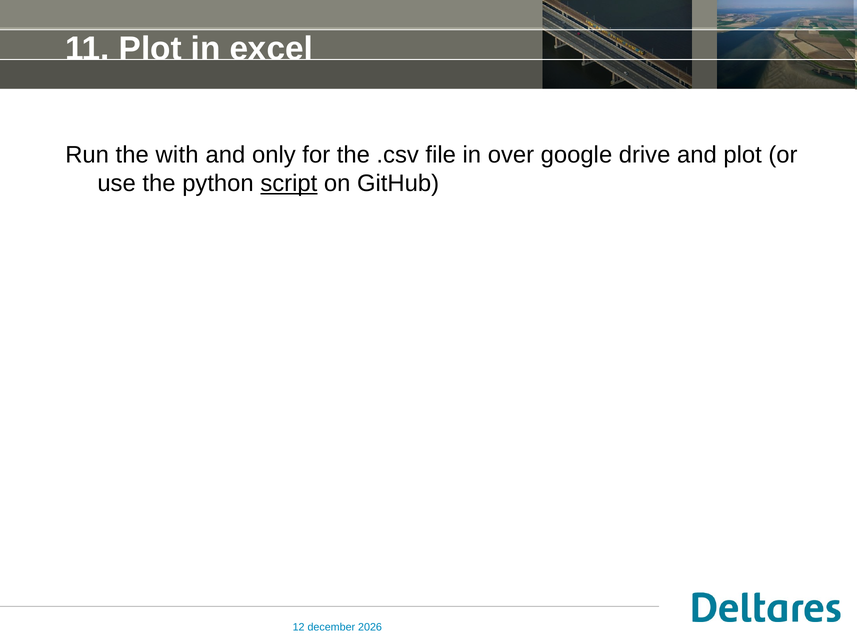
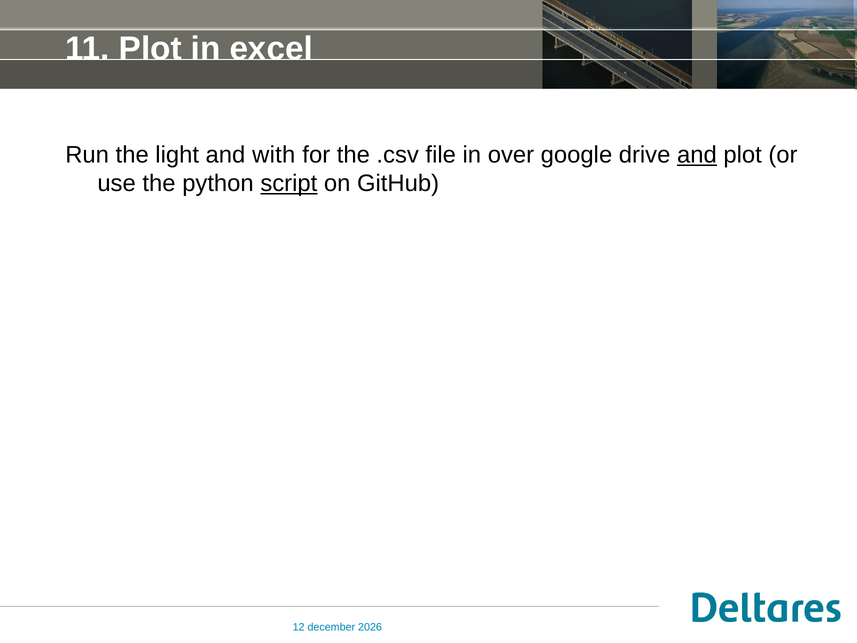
with: with -> light (177, 155)
only: only -> with (274, 155)
and underline: none -> present (697, 155)
